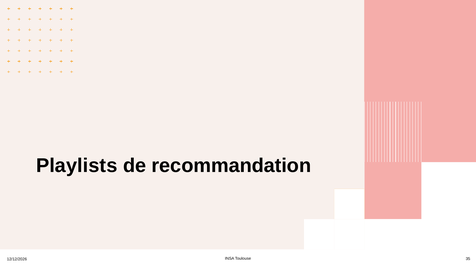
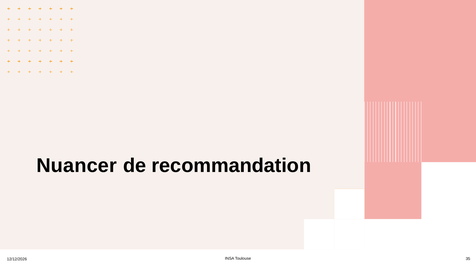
Playlists: Playlists -> Nuancer (77, 165)
